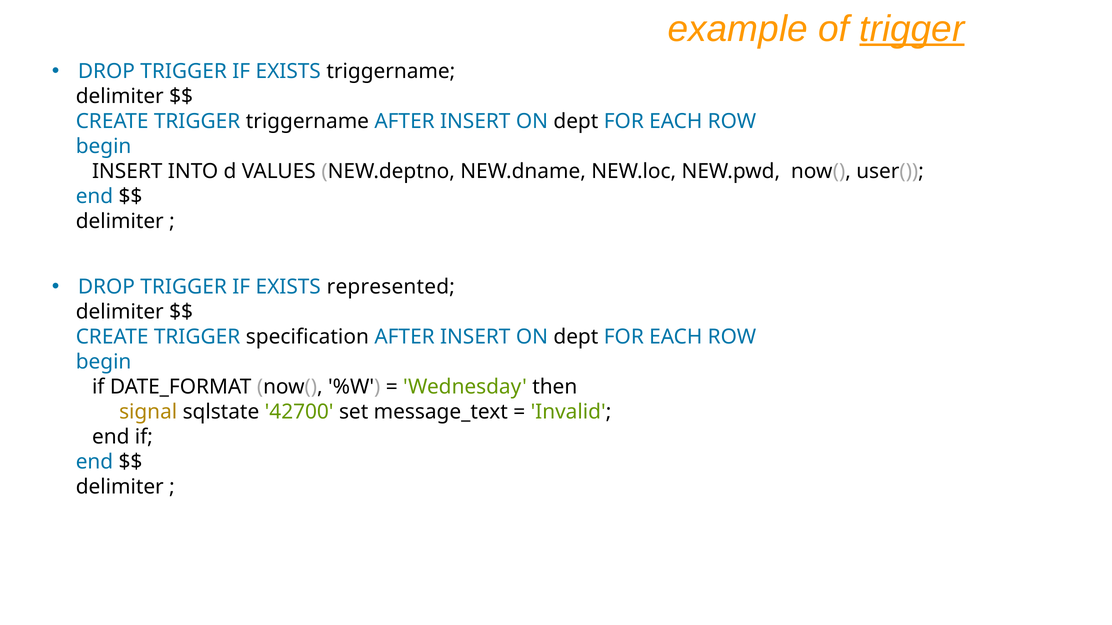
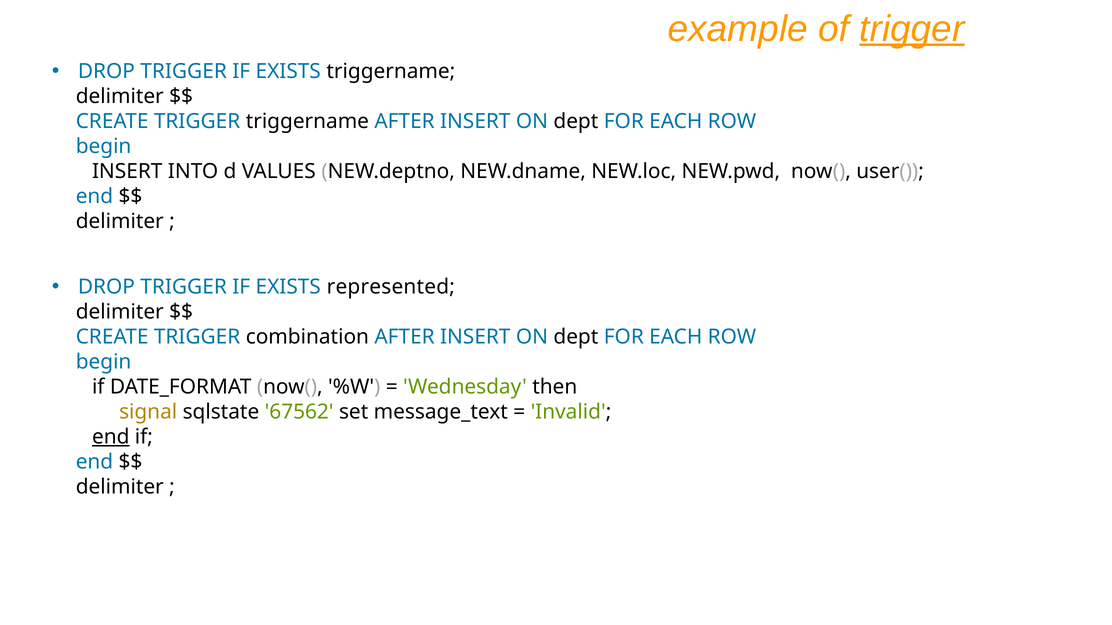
specification: specification -> combination (307, 337)
42700: 42700 -> 67562 (299, 412)
end underline: none -> present (111, 437)
